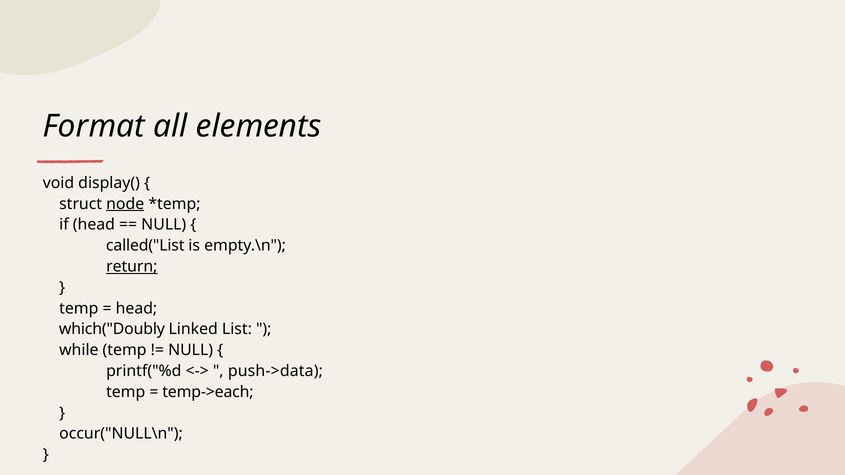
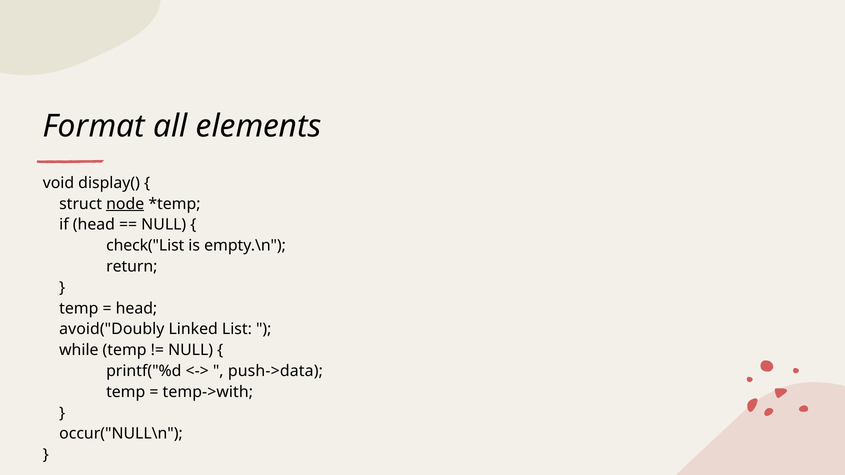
called("List: called("List -> check("List (145, 246)
return underline: present -> none (132, 267)
which("Doubly: which("Doubly -> avoid("Doubly (112, 329)
temp->each: temp->each -> temp->with (208, 392)
